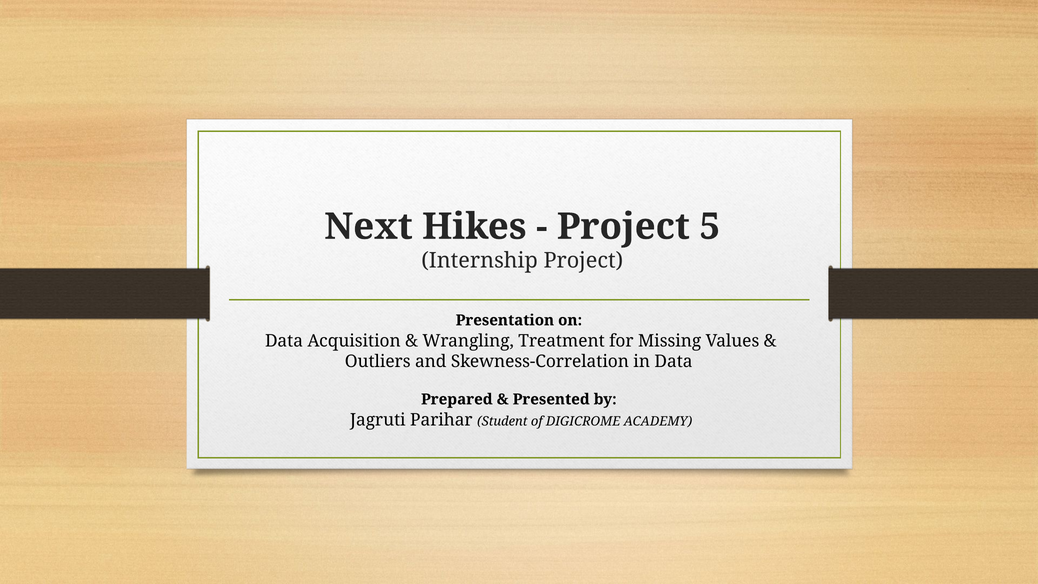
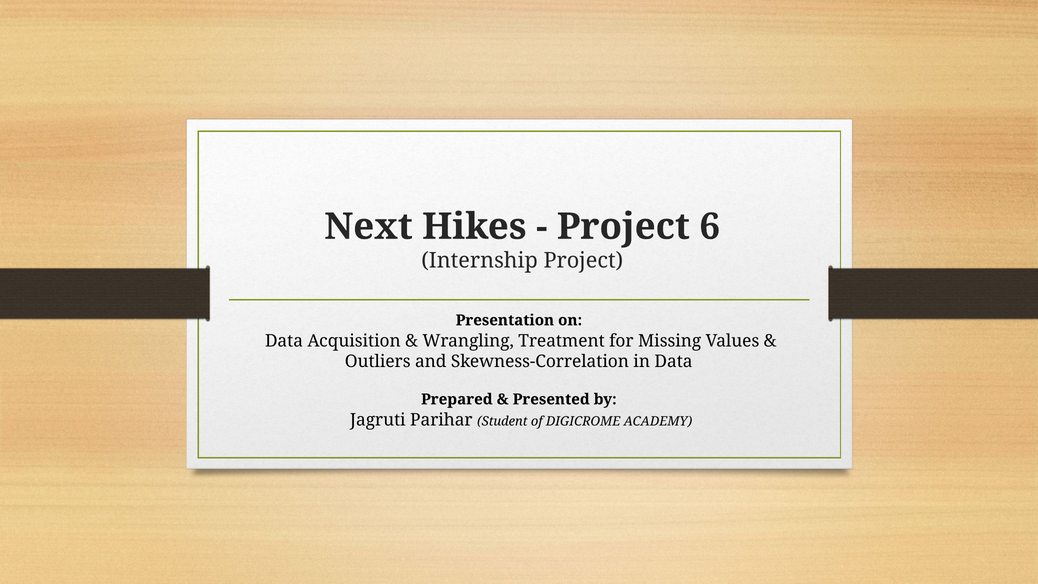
5: 5 -> 6 (710, 227)
